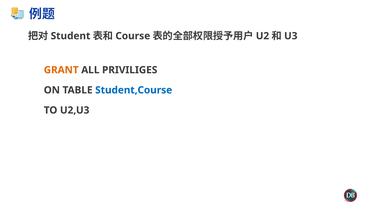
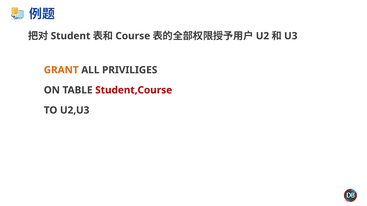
Student,Course colour: blue -> red (134, 90)
